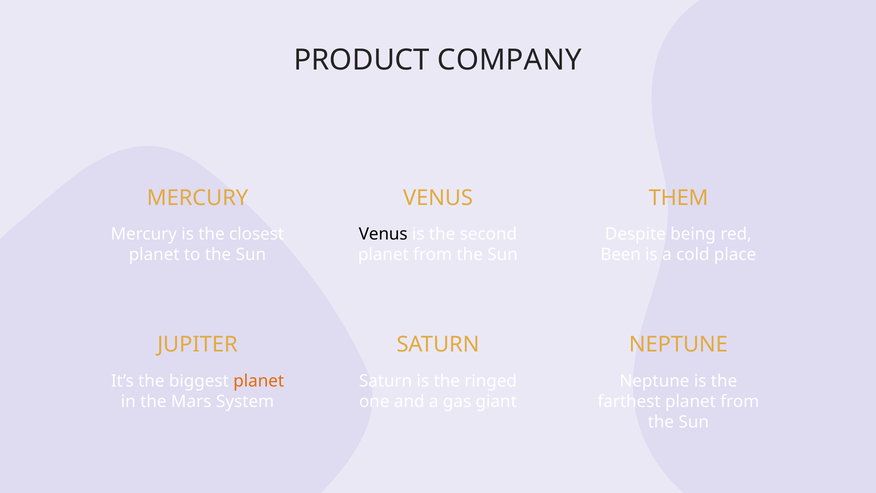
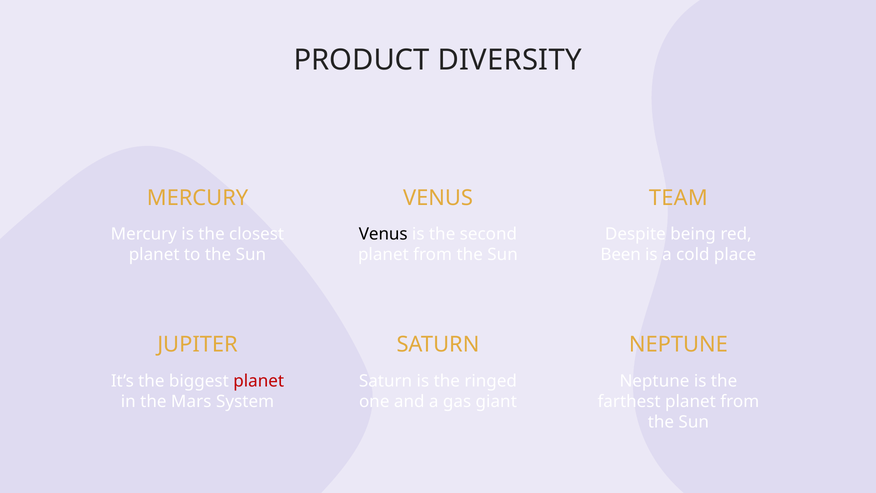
COMPANY: COMPANY -> DIVERSITY (510, 60)
THEM: THEM -> TEAM (678, 198)
planet colour: orange -> red (259, 381)
